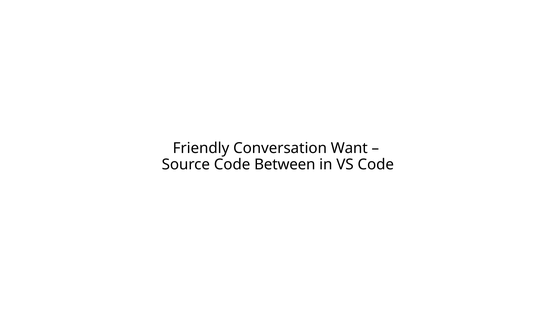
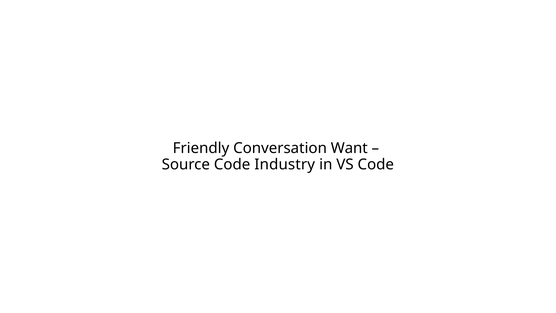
Between: Between -> Industry (285, 164)
